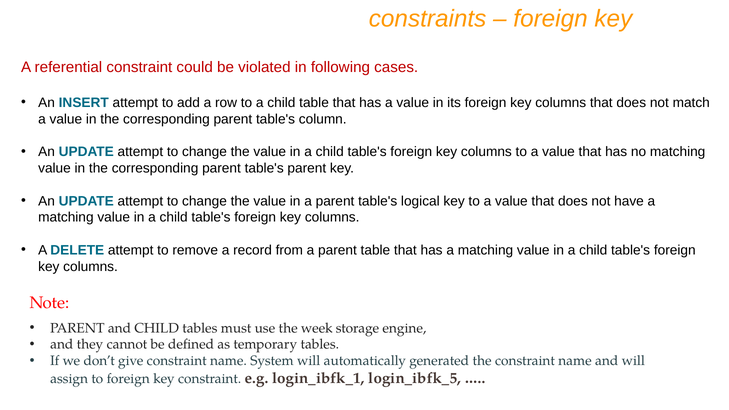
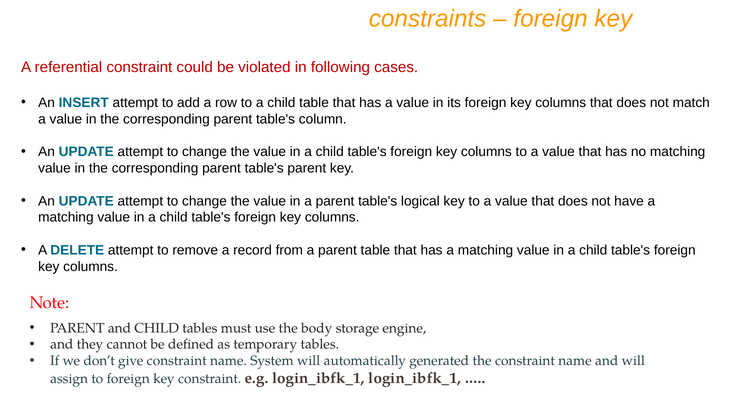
week: week -> body (317, 328)
login_ibfk_1 login_ibfk_5: login_ibfk_5 -> login_ibfk_1 (415, 378)
